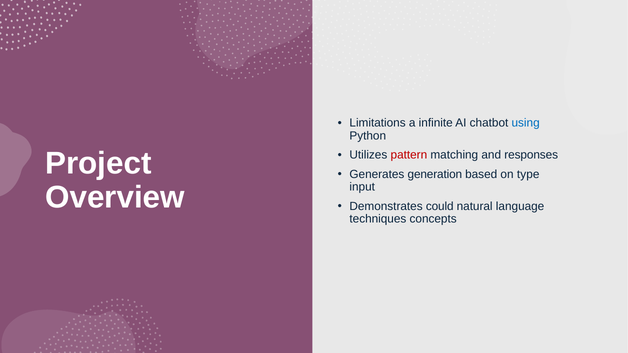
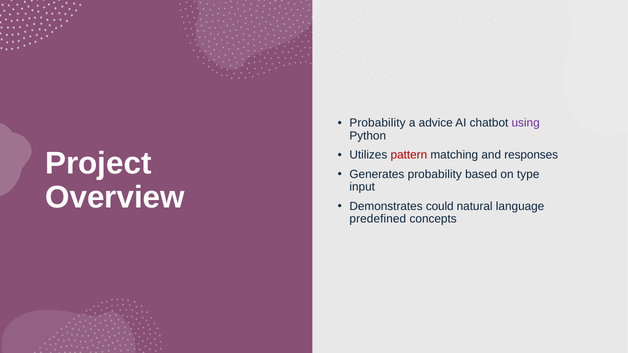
Limitations: Limitations -> Probability (378, 123)
infinite: infinite -> advice (436, 123)
using colour: blue -> purple (526, 123)
Generates generation: generation -> probability (435, 174)
techniques: techniques -> predefined (378, 219)
